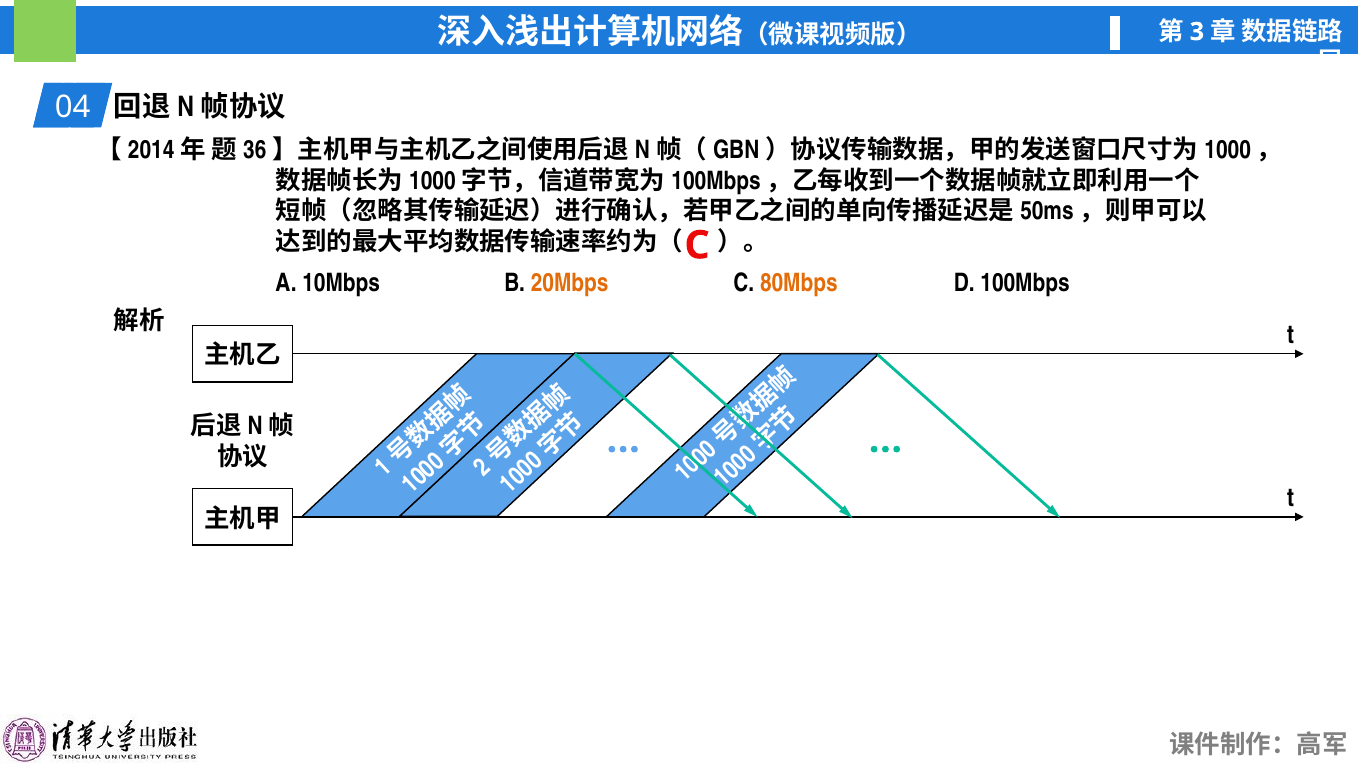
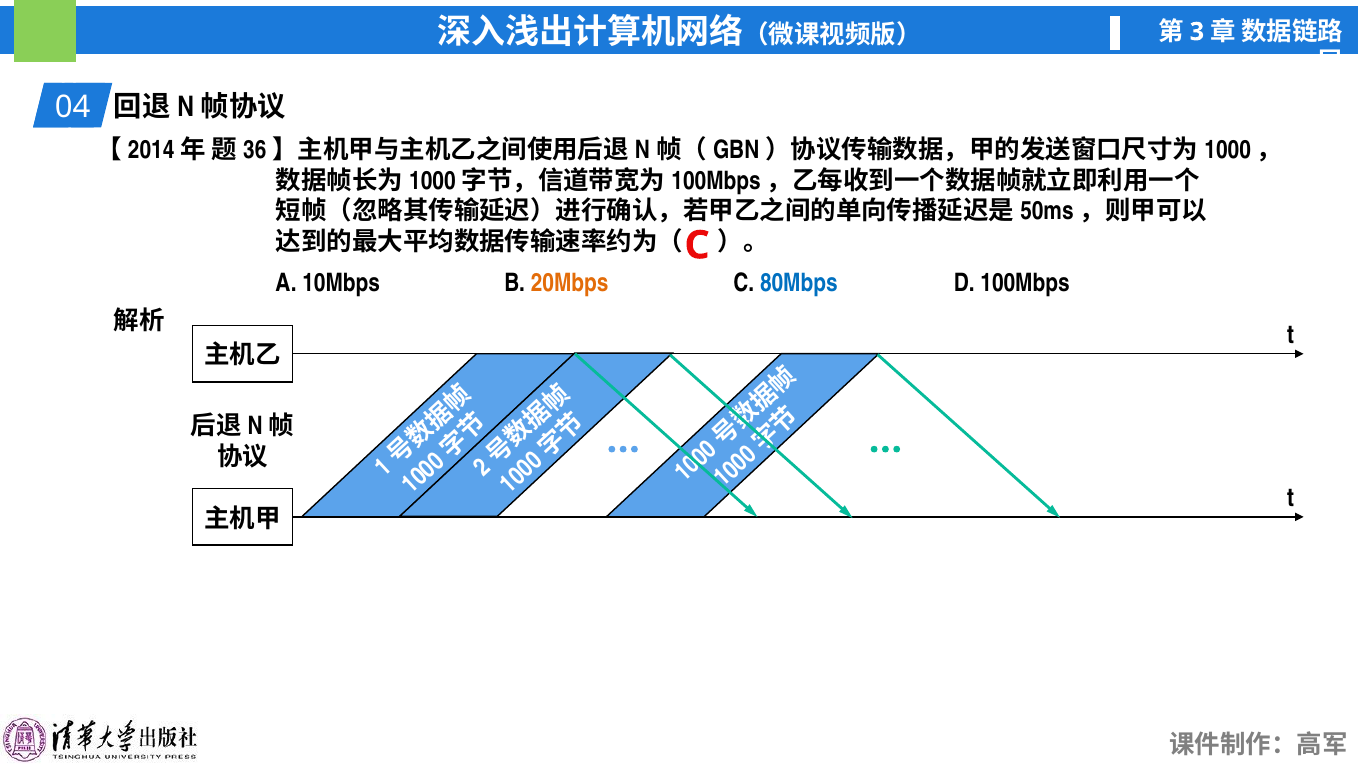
80Mbps colour: orange -> blue (799, 283)
